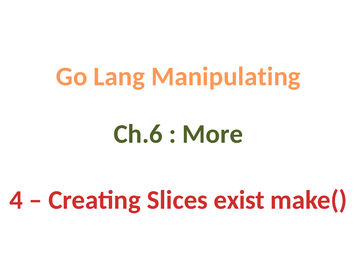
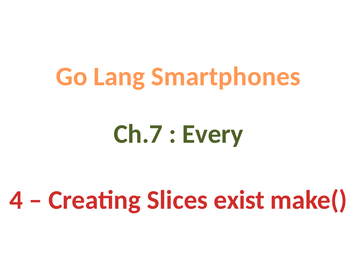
Manipulating: Manipulating -> Smartphones (226, 76)
Ch.6: Ch.6 -> Ch.7 (138, 134)
More: More -> Every (213, 134)
